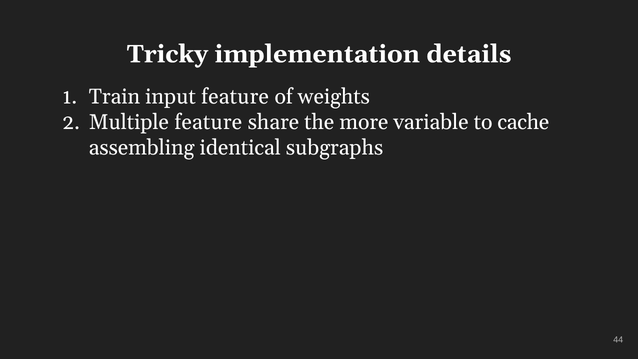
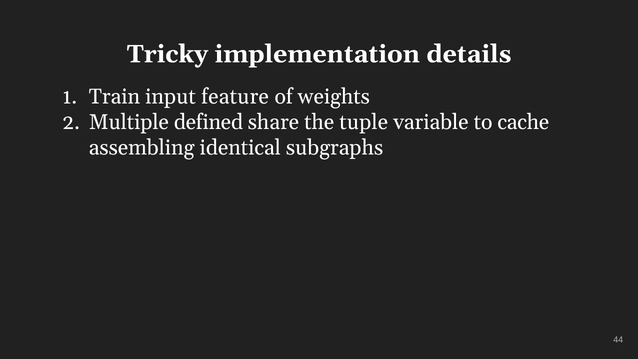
Multiple feature: feature -> defined (208, 122)
more: more -> tuple (364, 122)
